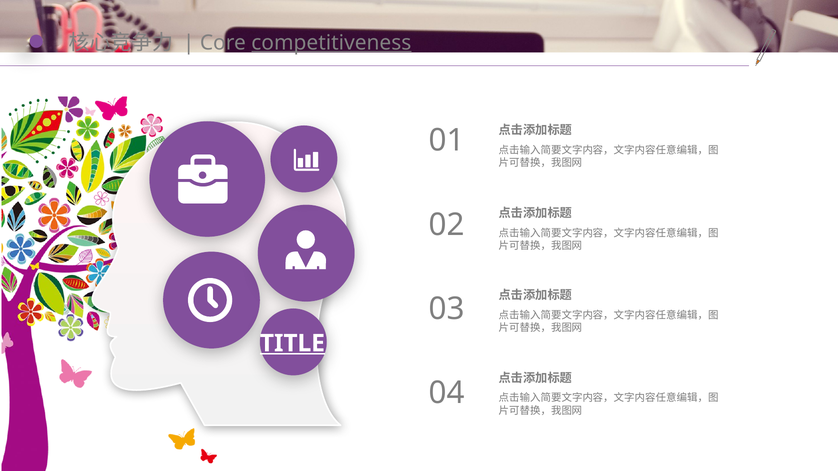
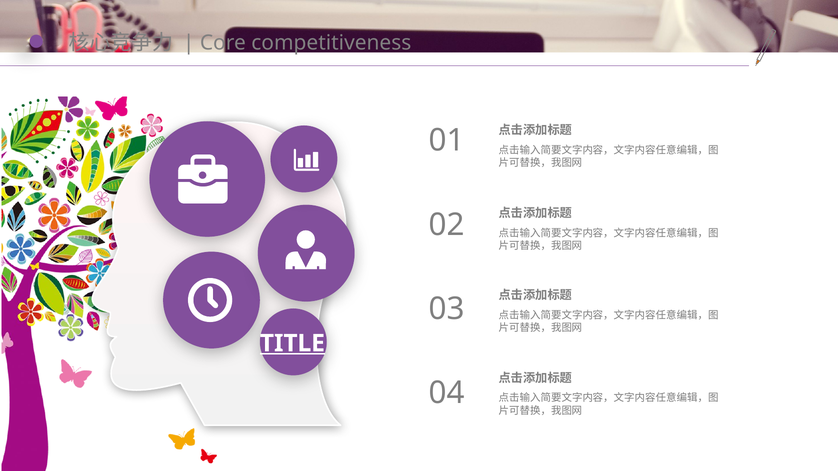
competitiveness underline: present -> none (331, 43)
